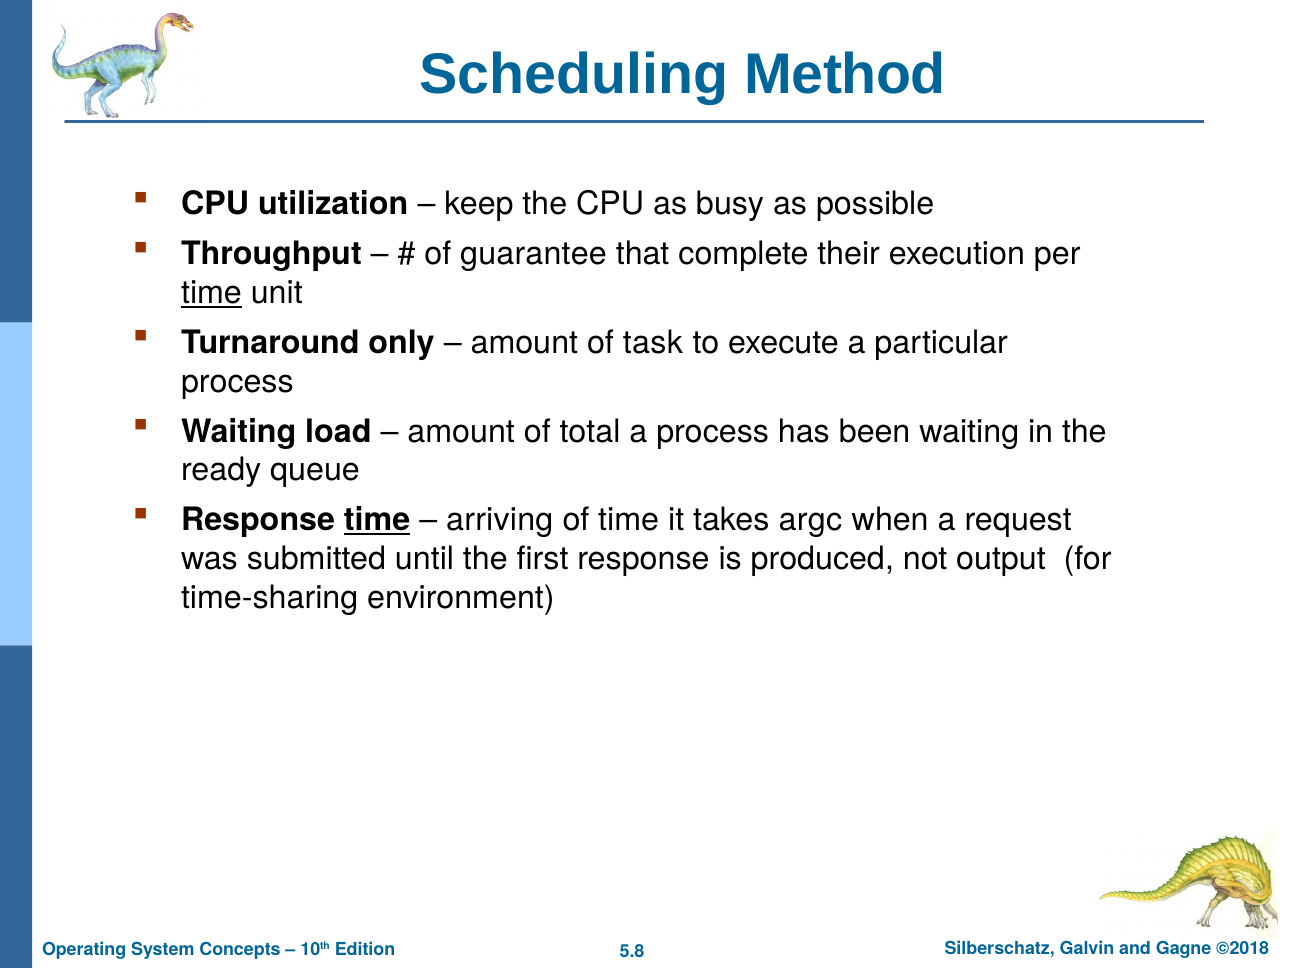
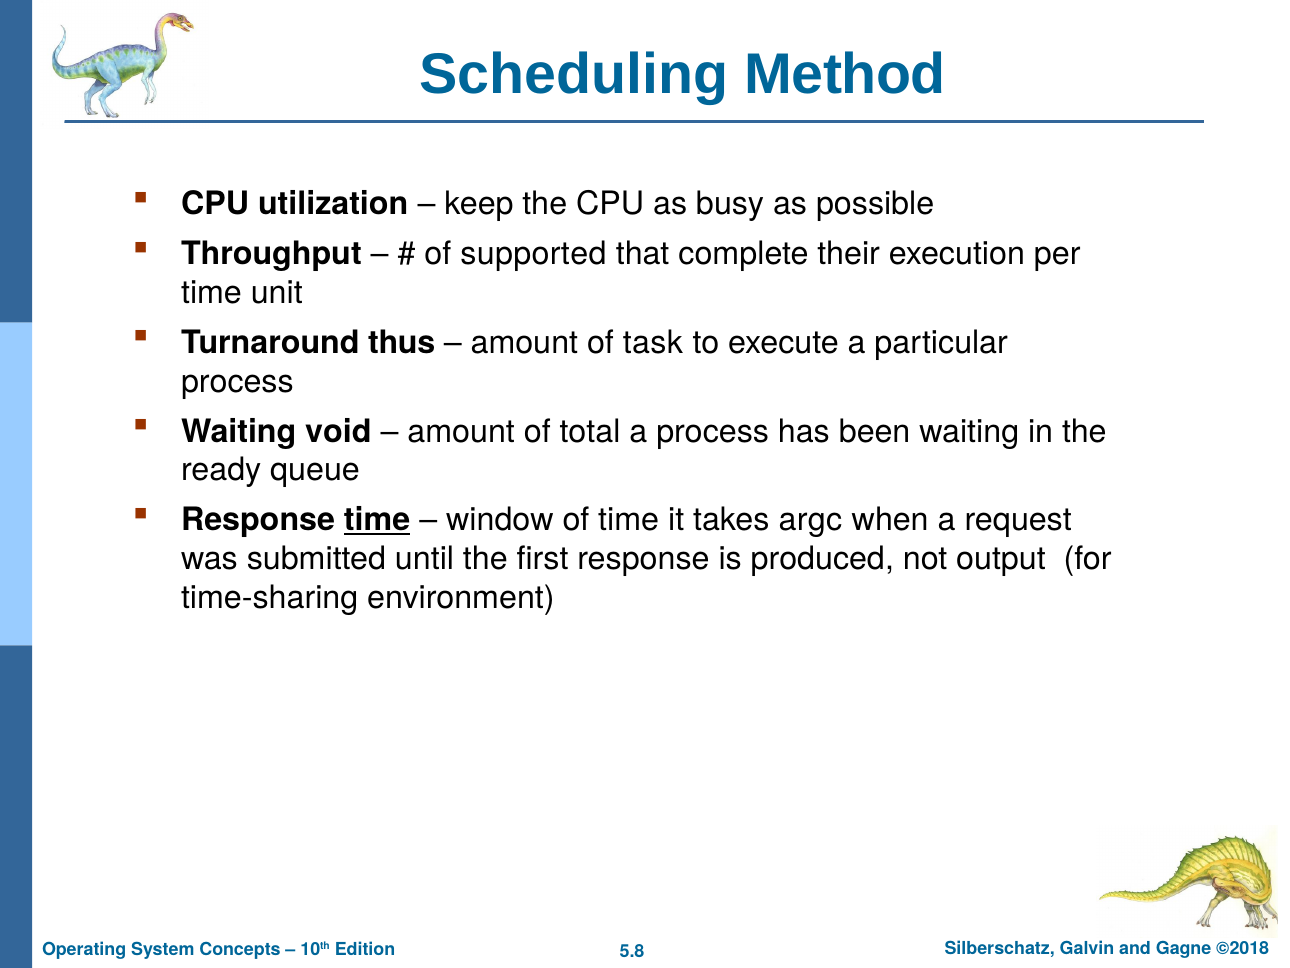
guarantee: guarantee -> supported (533, 254)
time underline: present -> none (211, 293)
only: only -> thus (402, 343)
load: load -> void (338, 431)
arriving: arriving -> window (500, 520)
